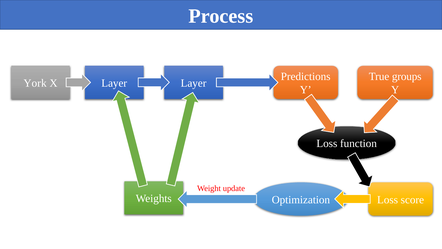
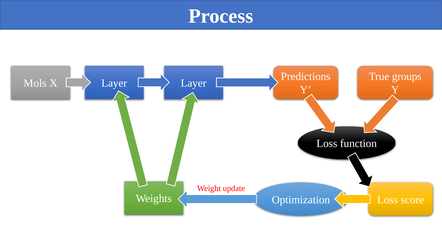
York: York -> Mols (35, 83)
